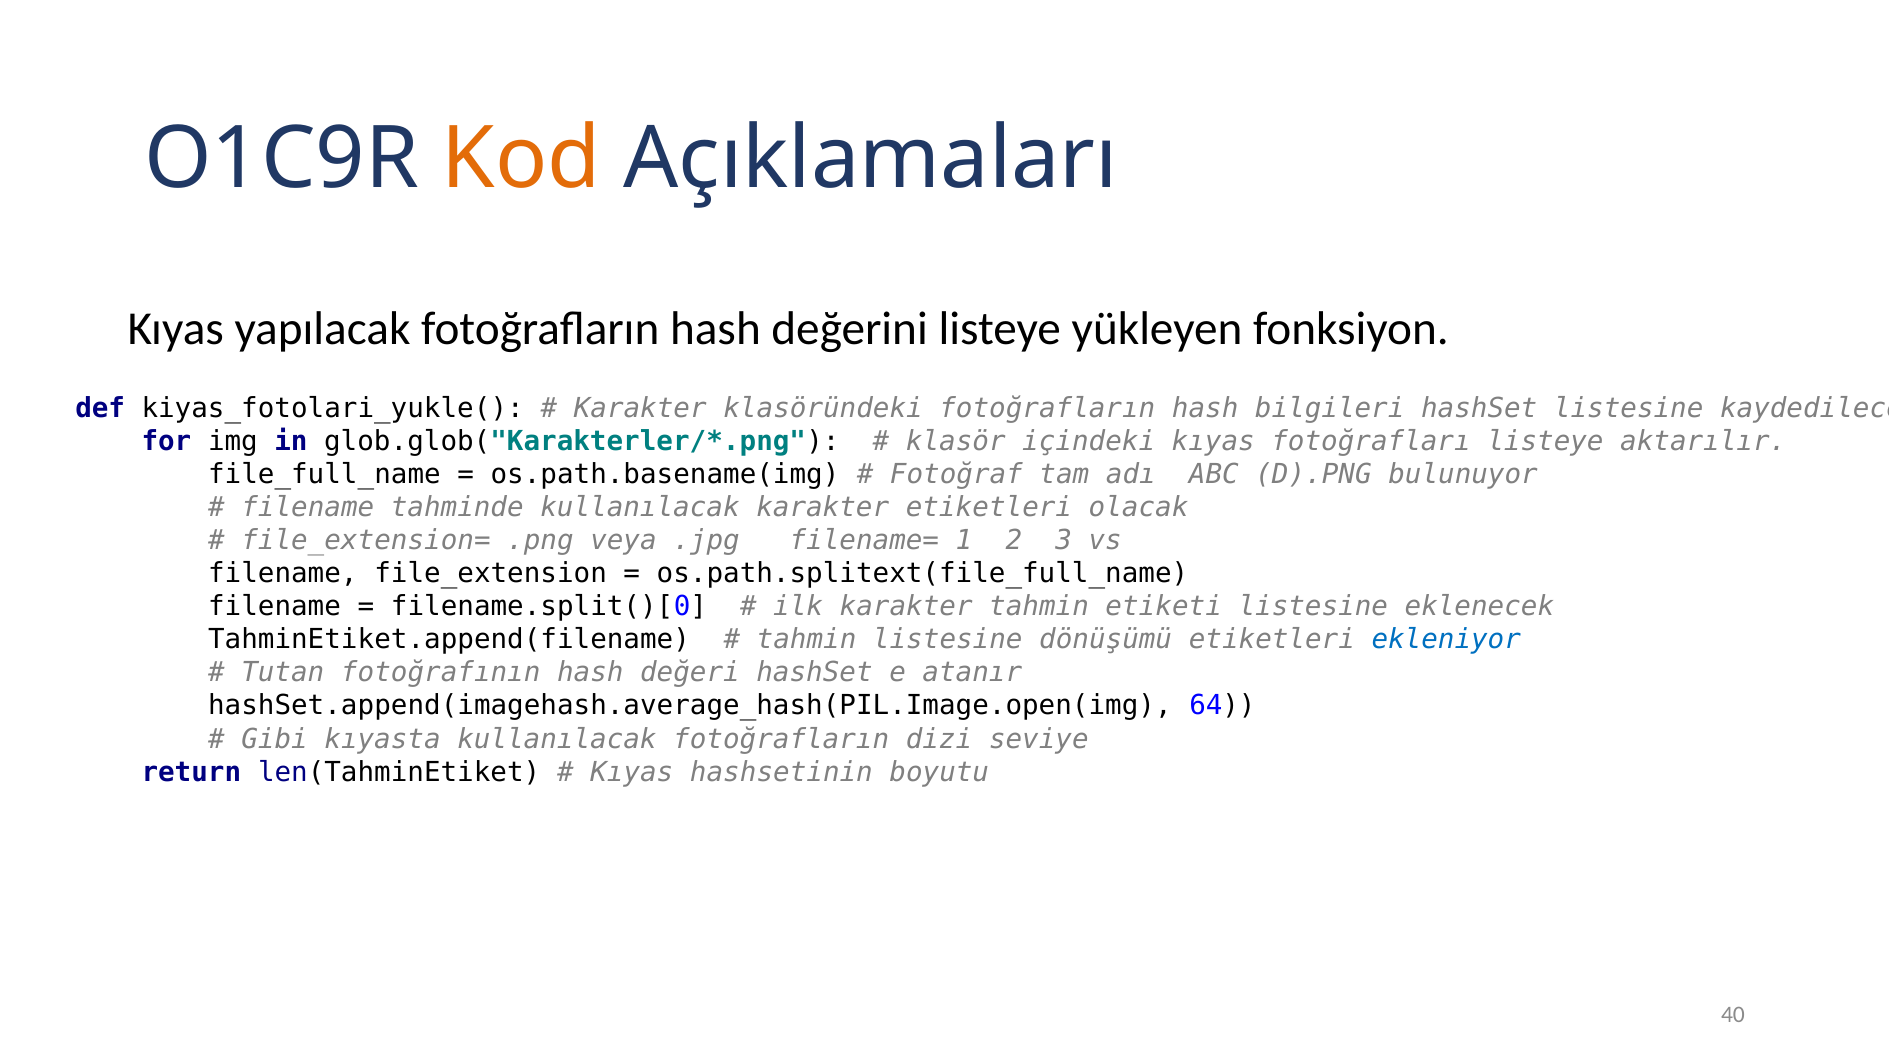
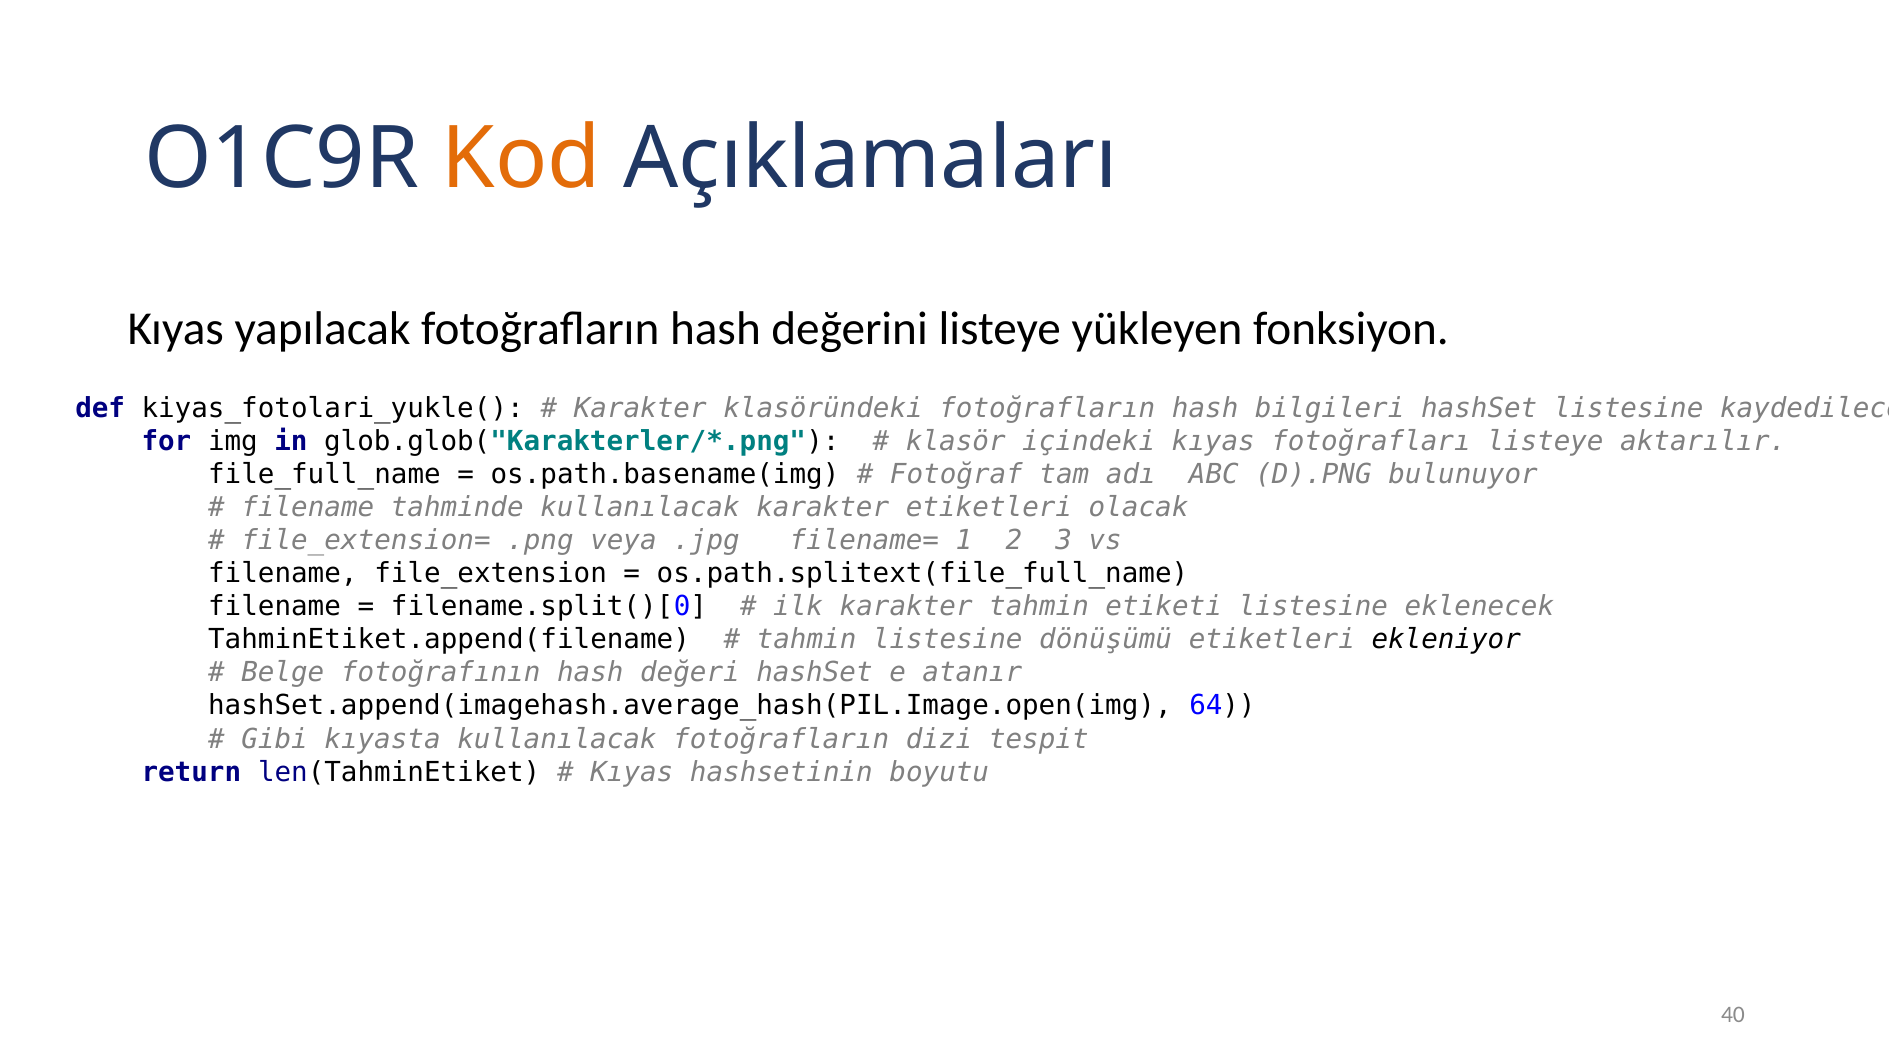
ekleniyor colour: blue -> black (1446, 639)
Tutan: Tutan -> Belge (283, 673)
seviye: seviye -> tespit (1039, 739)
